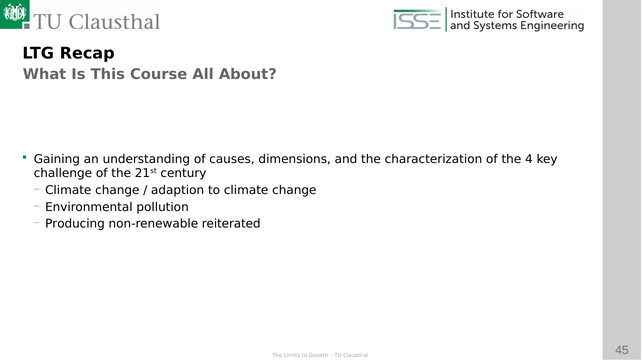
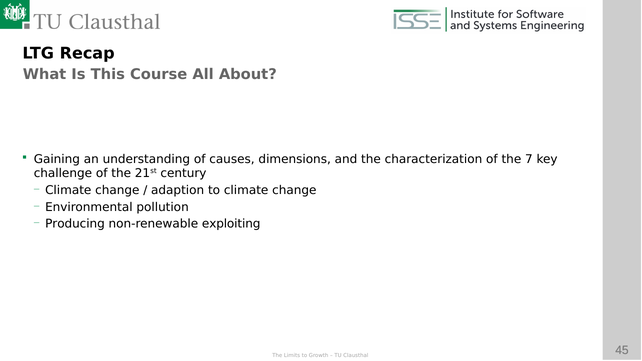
4: 4 -> 7 (529, 159)
reiterated: reiterated -> exploiting (231, 224)
